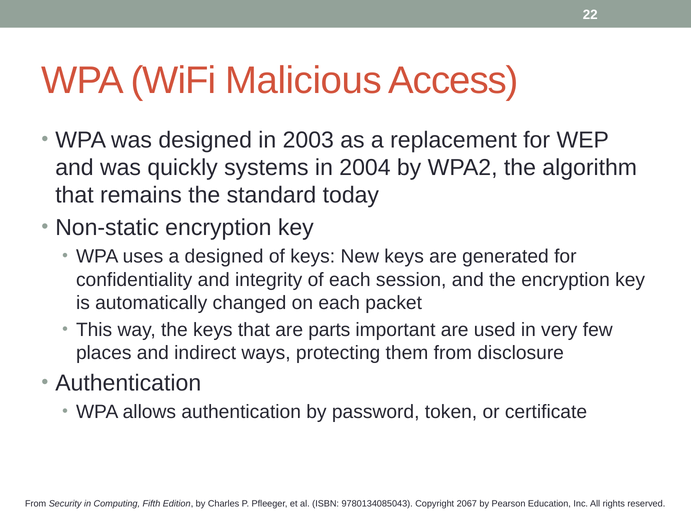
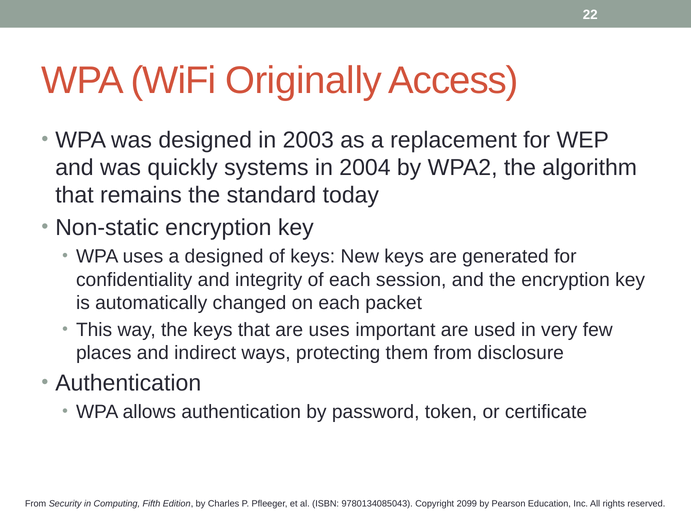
Malicious: Malicious -> Originally (303, 80)
are parts: parts -> uses (329, 329)
2067: 2067 -> 2099 (467, 503)
